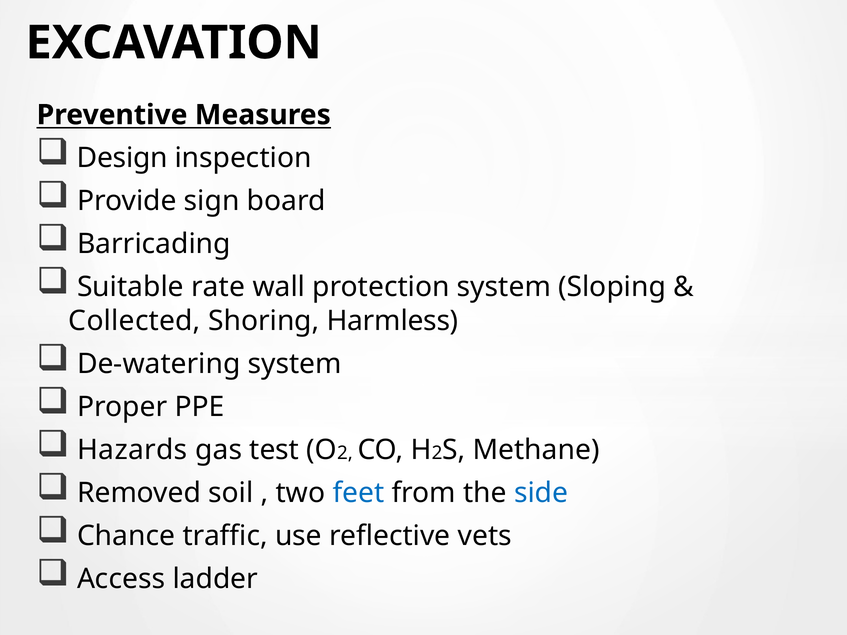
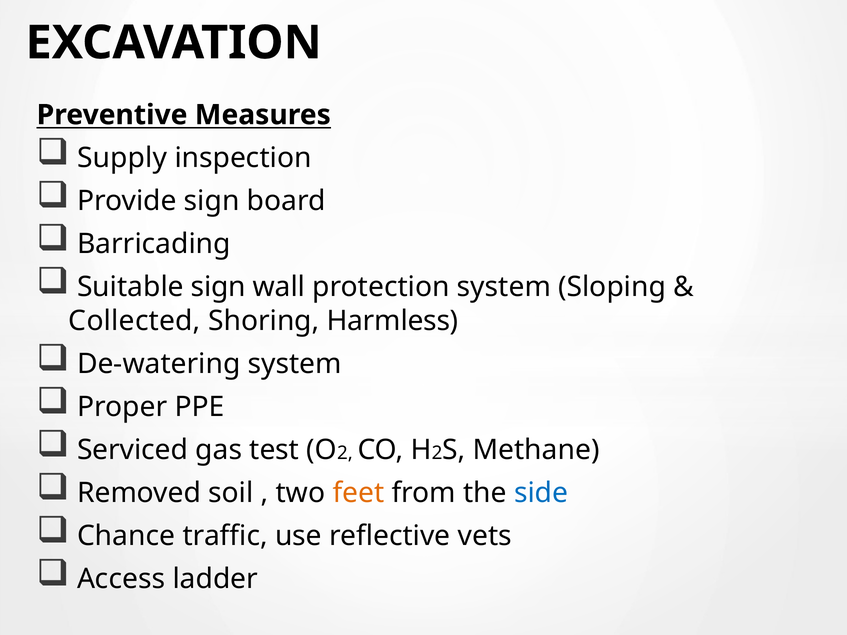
Design: Design -> Supply (122, 158)
Suitable rate: rate -> sign (218, 287)
Hazards: Hazards -> Serviced (133, 450)
feet colour: blue -> orange (358, 493)
